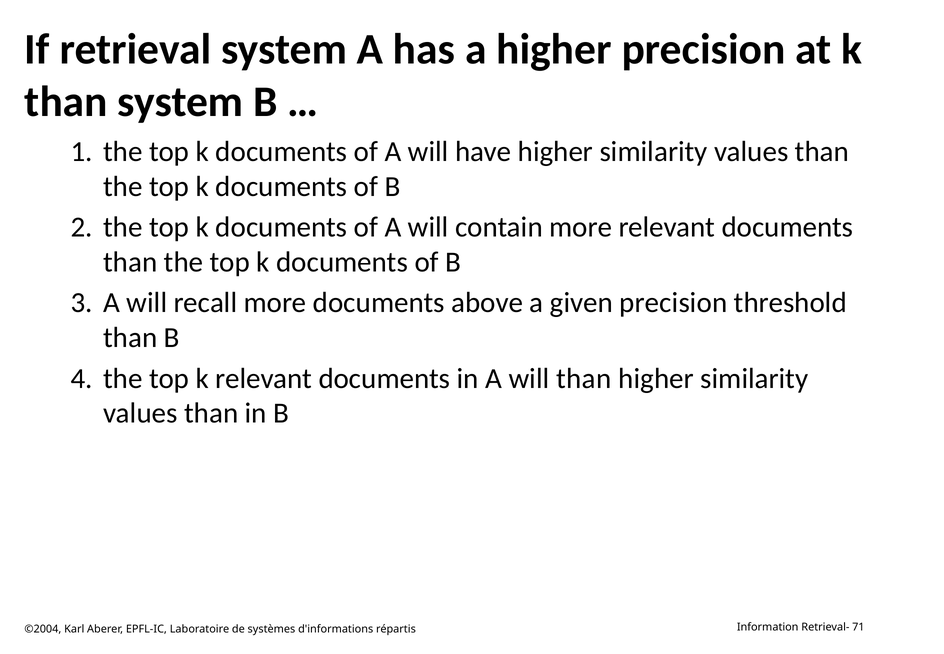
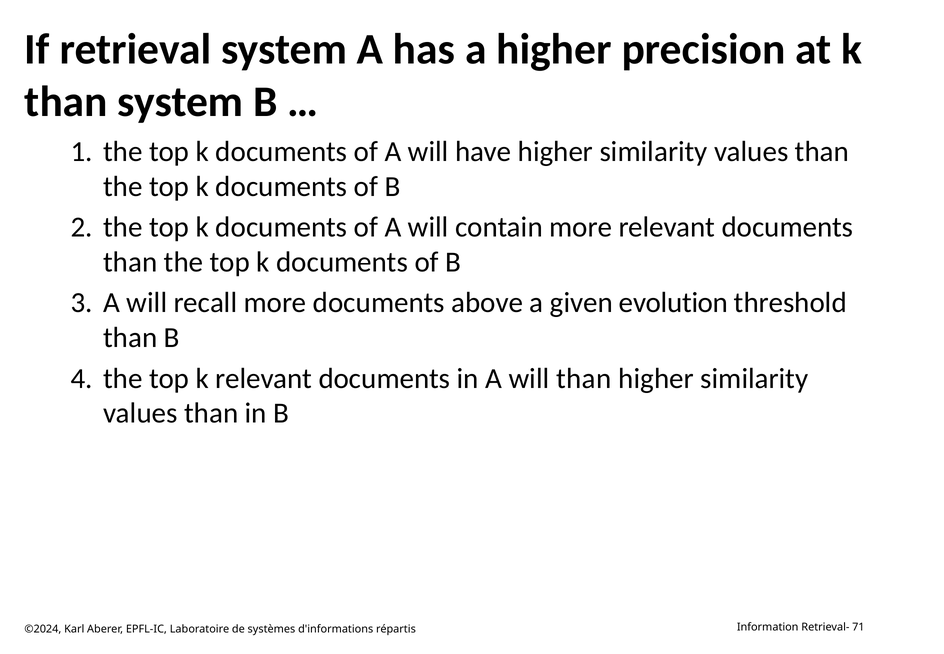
given precision: precision -> evolution (674, 303)
©2004: ©2004 -> ©2024 (43, 629)
